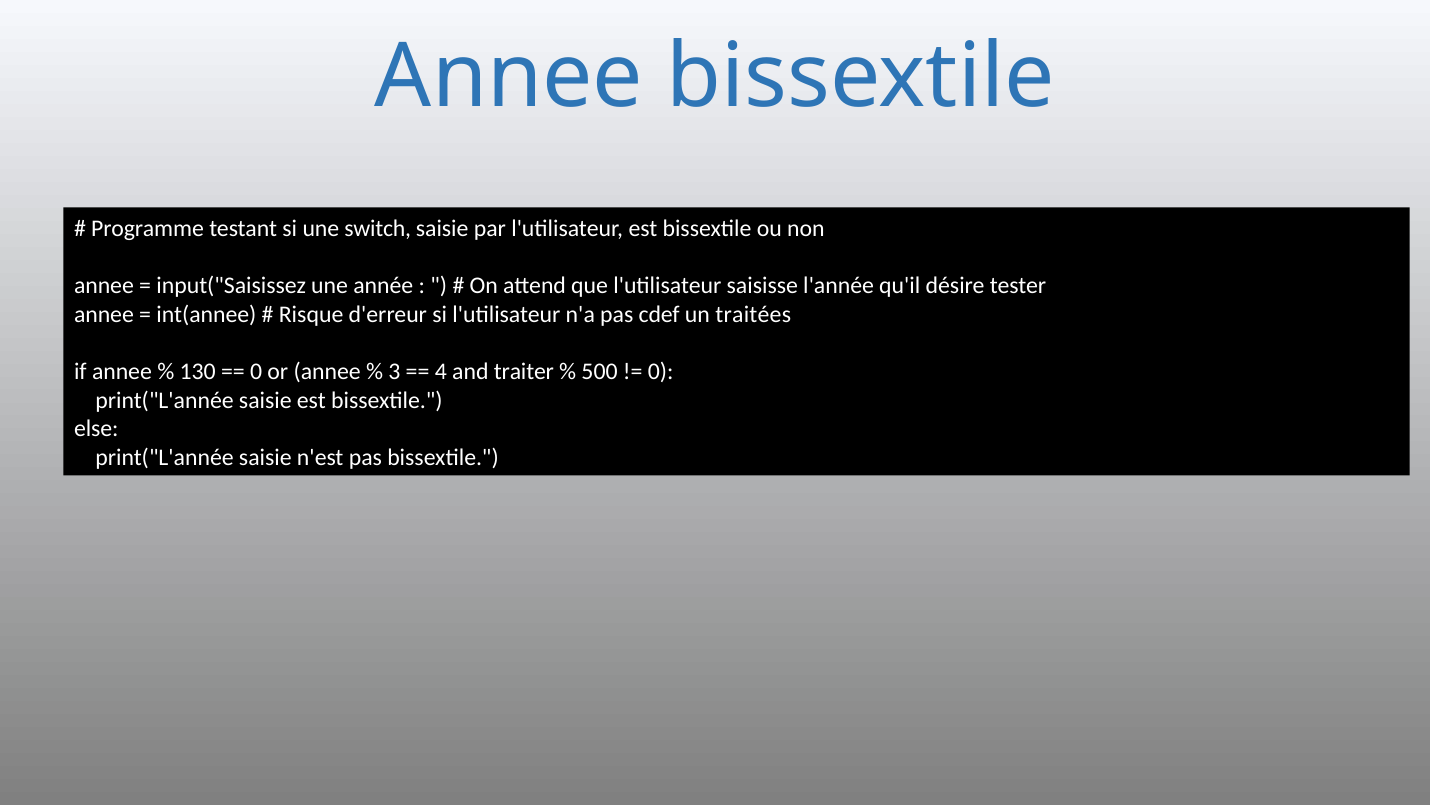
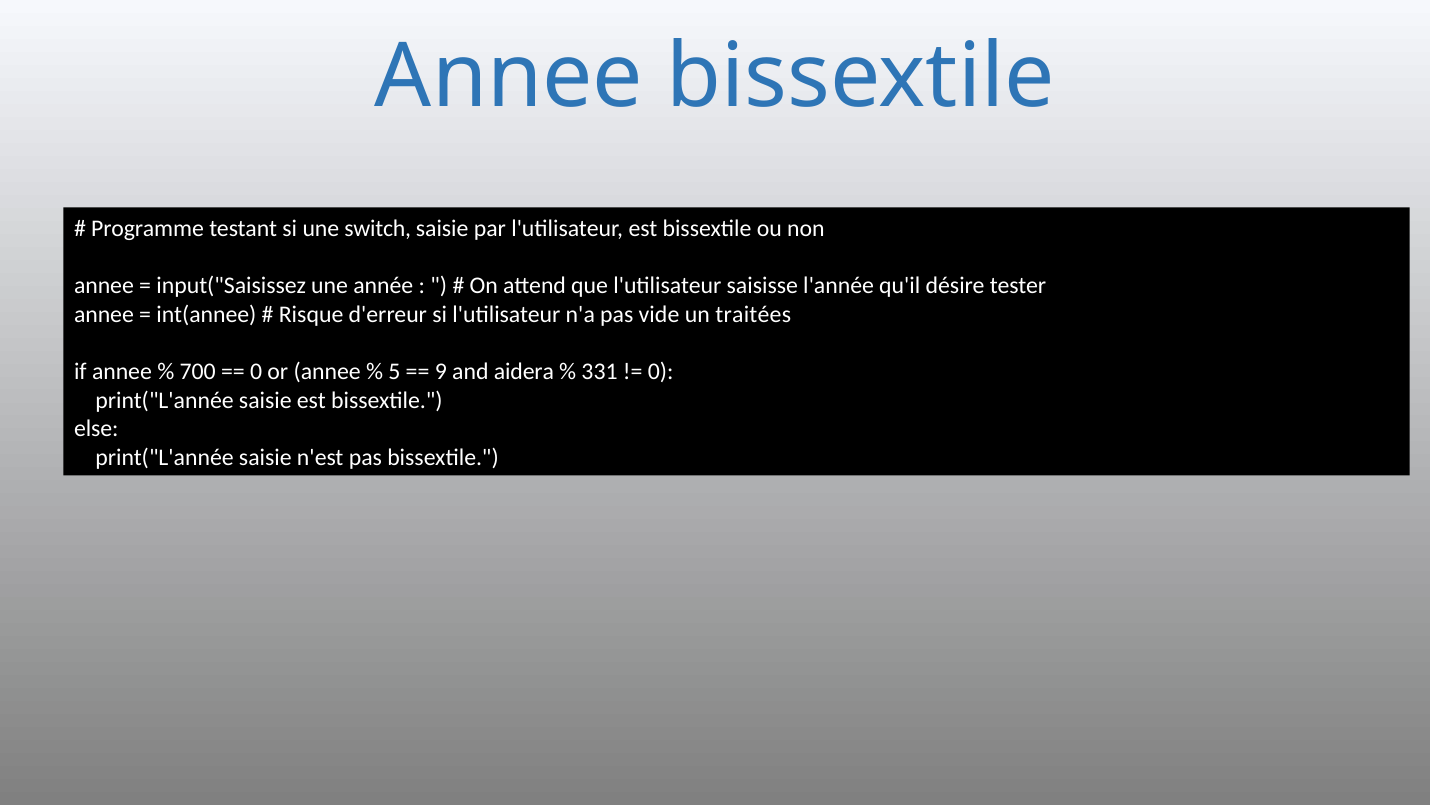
cdef: cdef -> vide (659, 314)
130: 130 -> 700 (198, 371)
3: 3 -> 5 (394, 371)
4: 4 -> 9 (441, 371)
traiter: traiter -> aidera (524, 371)
500: 500 -> 331 (600, 371)
